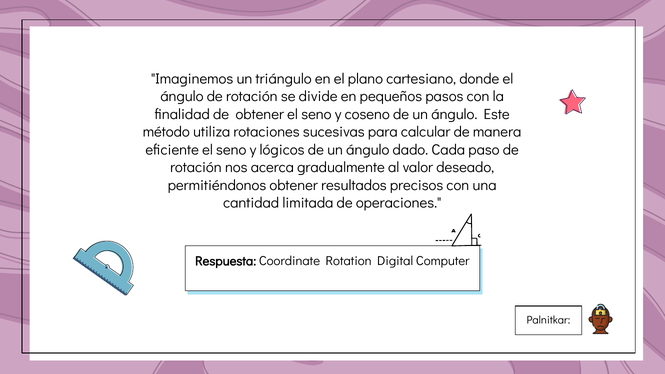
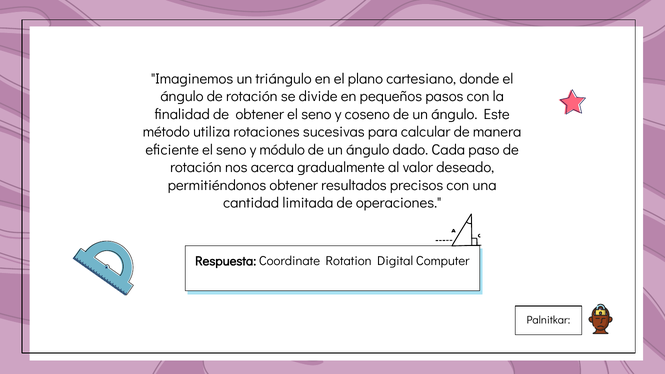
lógicos: lógicos -> módulo (282, 150)
